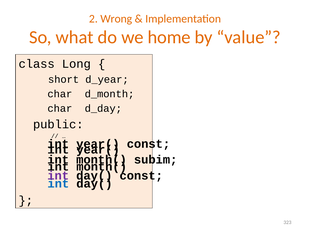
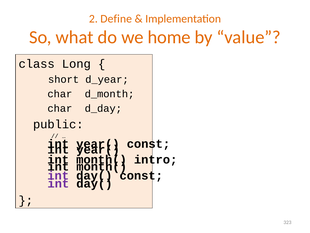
Wrong: Wrong -> Define (116, 19)
subim: subim -> intro (156, 159)
int colour: blue -> purple (58, 183)
